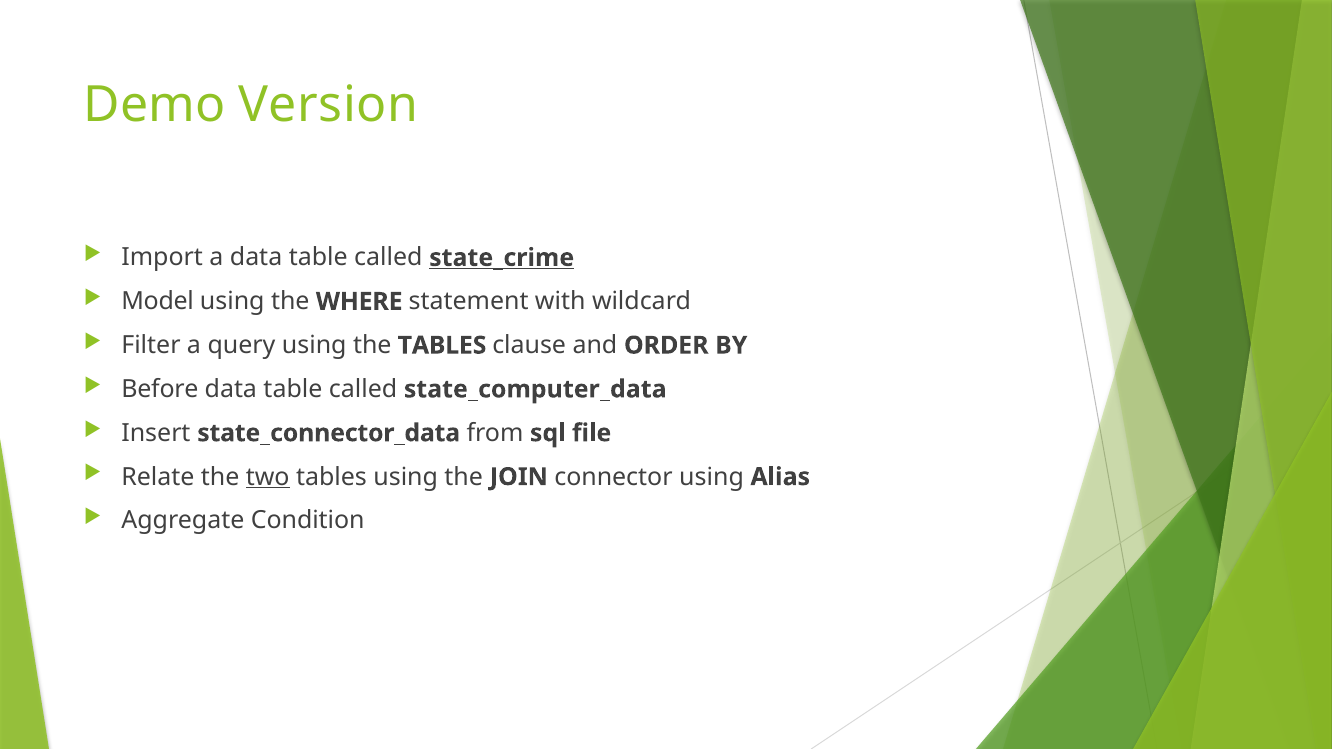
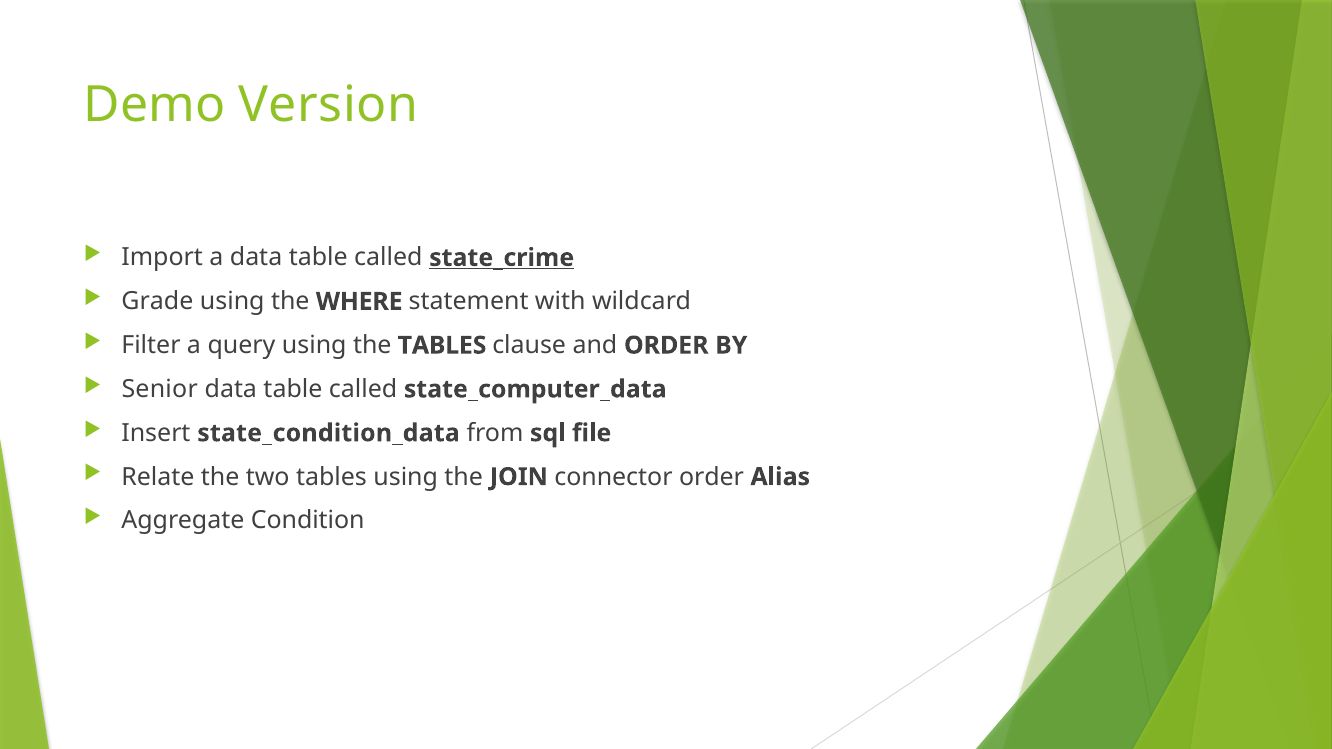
Model: Model -> Grade (157, 302)
Before: Before -> Senior (160, 389)
state_connector_data: state_connector_data -> state_condition_data (328, 433)
two underline: present -> none (268, 477)
connector using: using -> order (712, 477)
